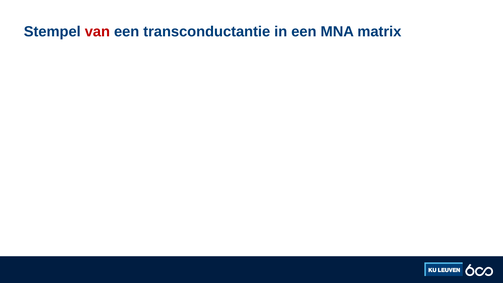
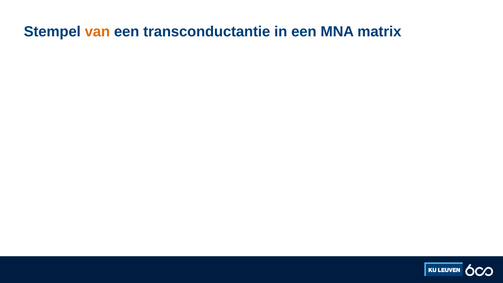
van colour: red -> orange (97, 32)
